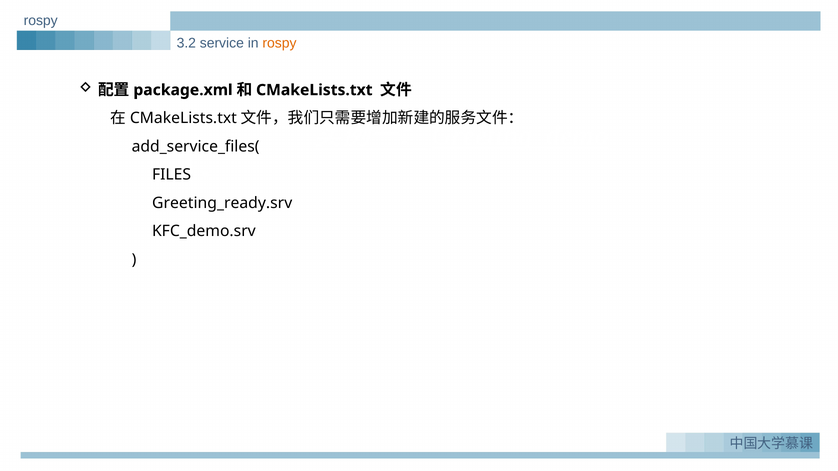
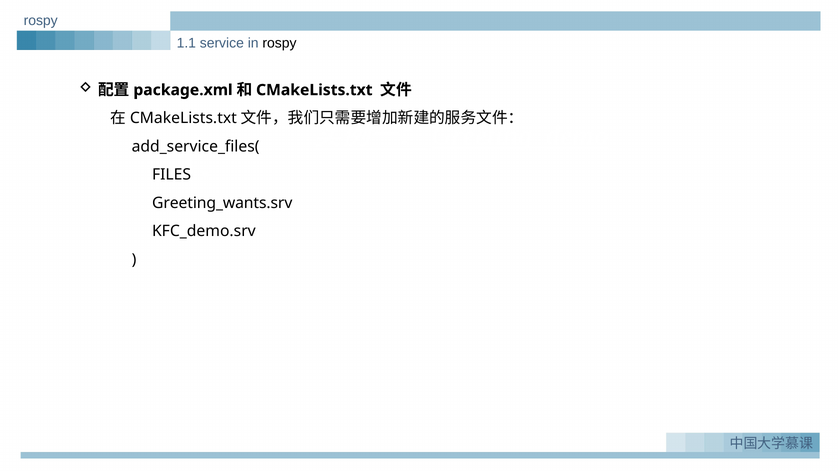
3.2: 3.2 -> 1.1 (186, 43)
rospy colour: orange -> black (279, 43)
Greeting_ready.srv: Greeting_ready.srv -> Greeting_wants.srv (222, 203)
